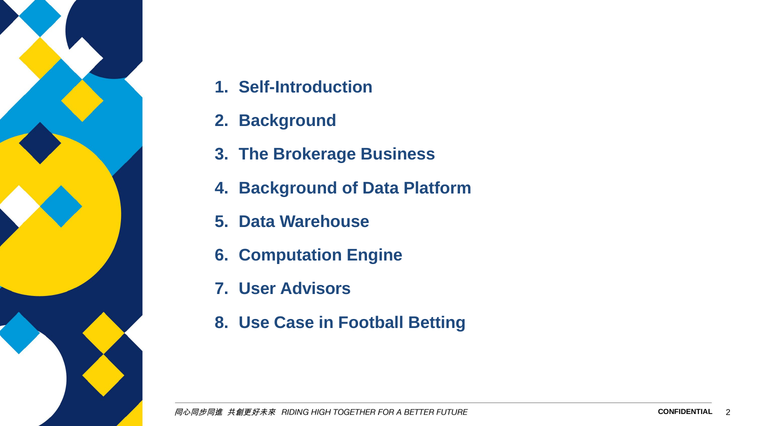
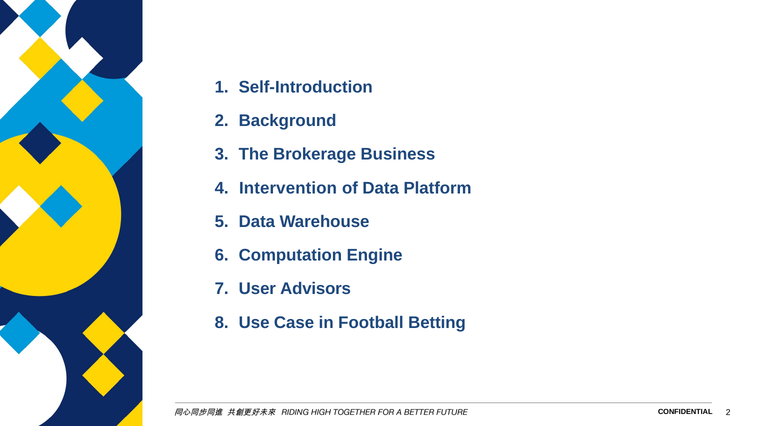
Background: Background -> Intervention (288, 188)
